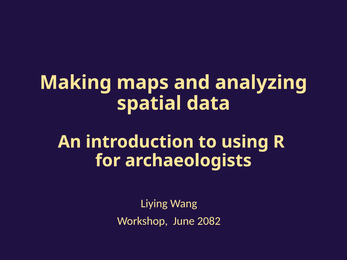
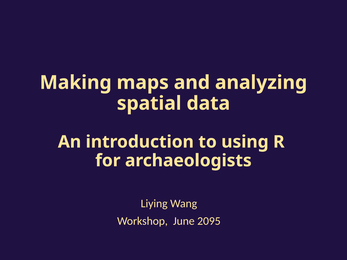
2082: 2082 -> 2095 (209, 221)
